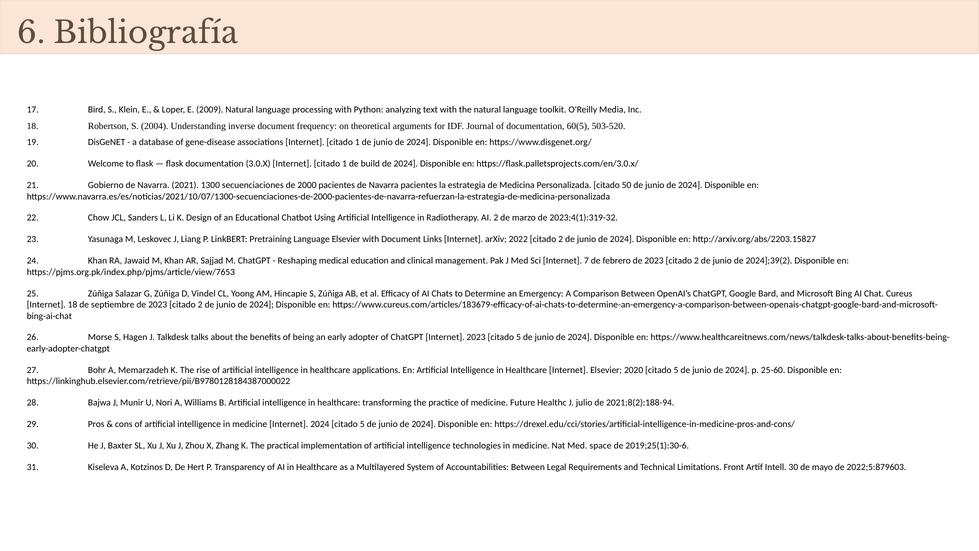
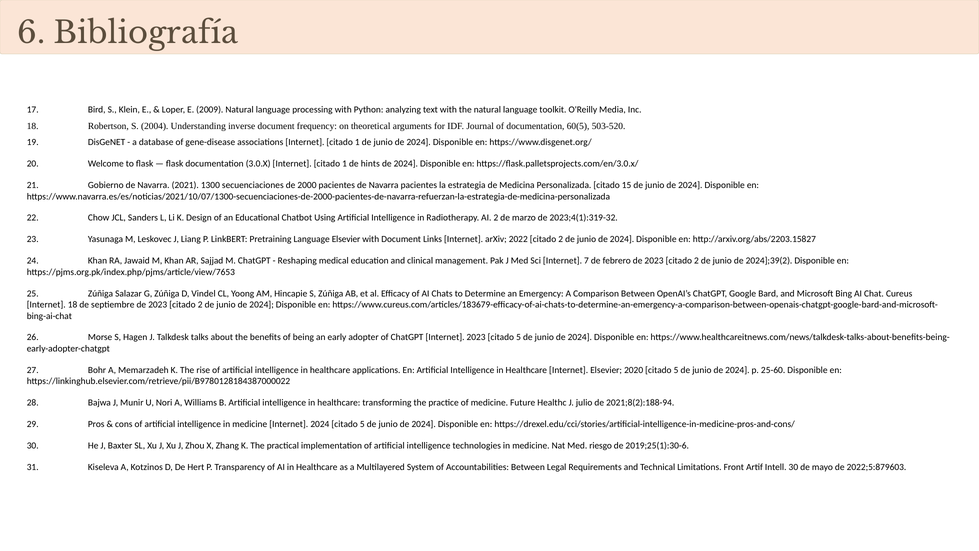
build: build -> hints (370, 164)
50: 50 -> 15 (627, 185)
space: space -> riesgo (601, 445)
